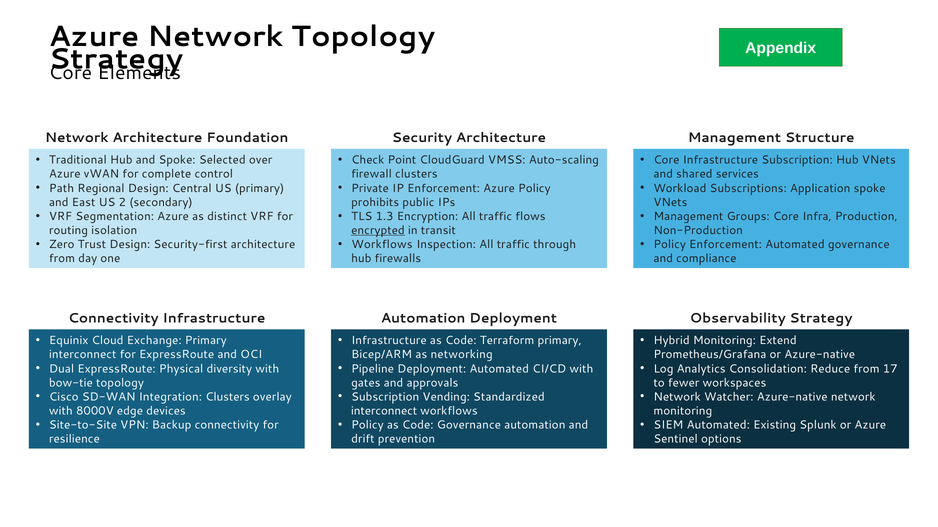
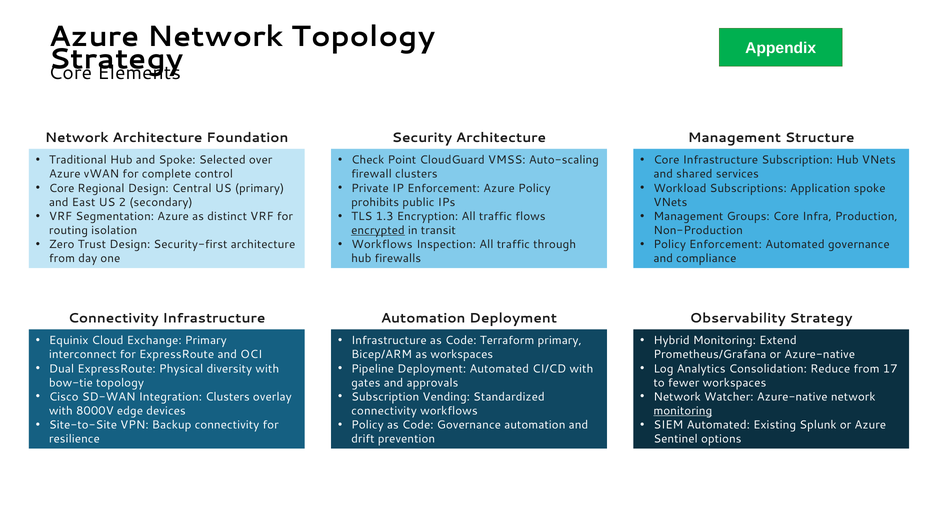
Path: Path -> Core (62, 188)
as networking: networking -> workspaces (462, 355)
interconnect: interconnect -> connectivity (384, 411)
monitoring underline: none -> present (683, 411)
